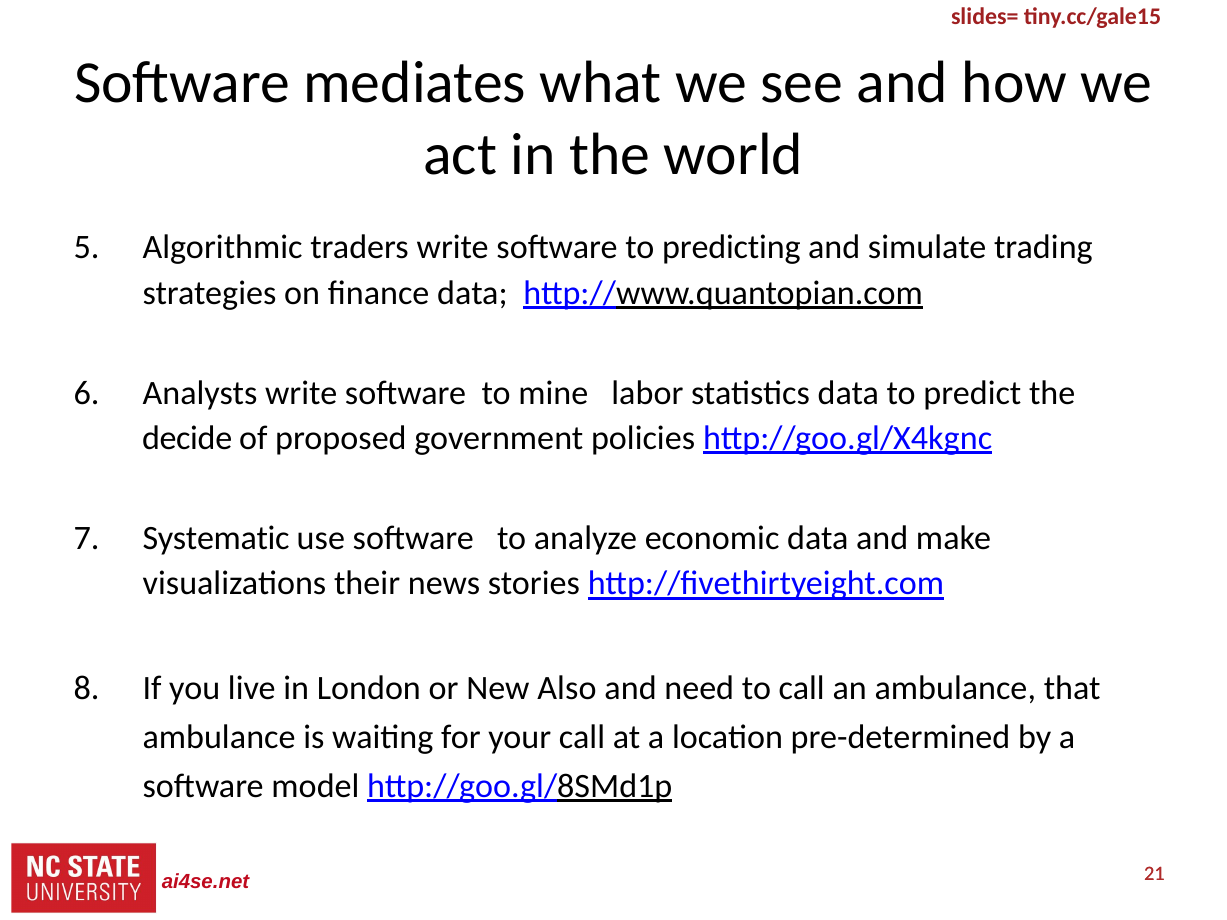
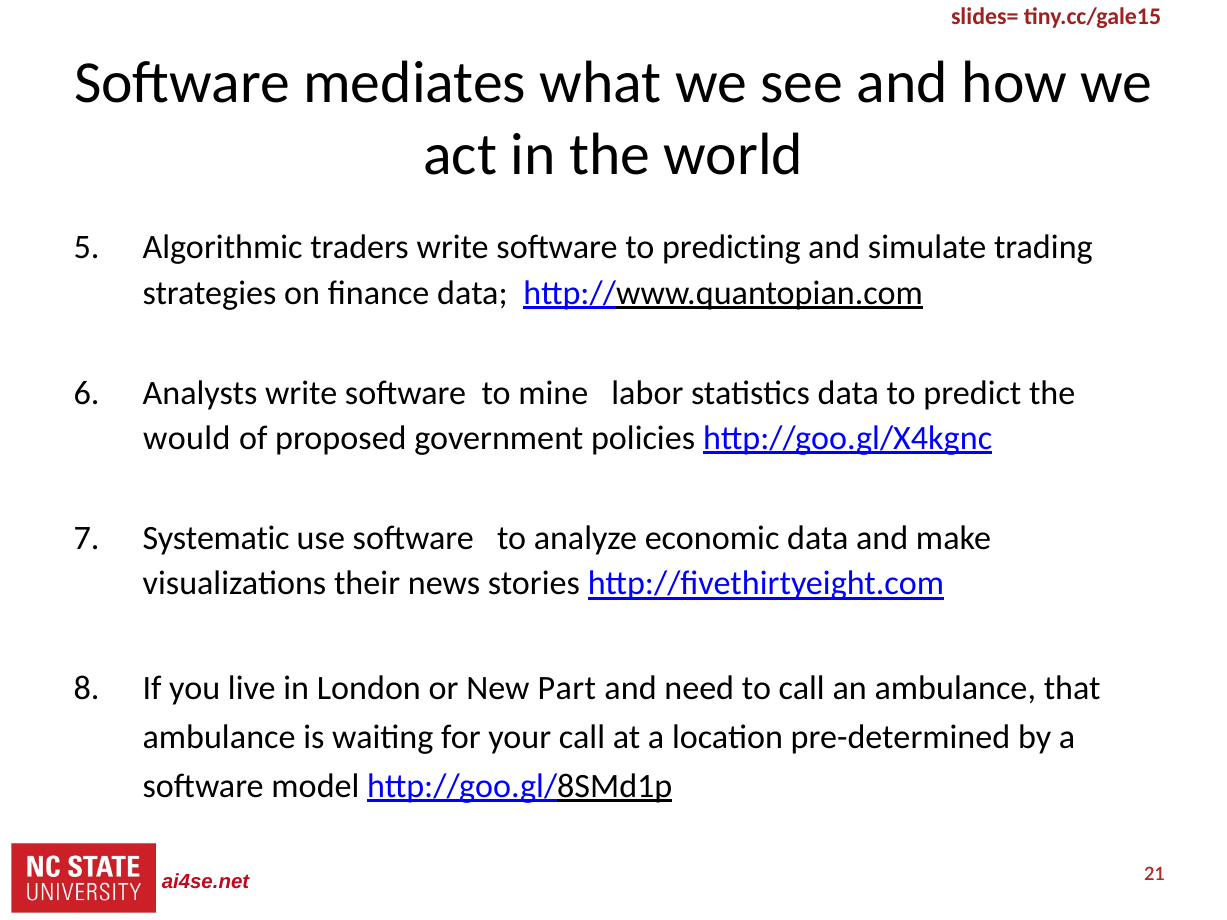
decide: decide -> would (187, 438)
Also: Also -> Part (567, 688)
